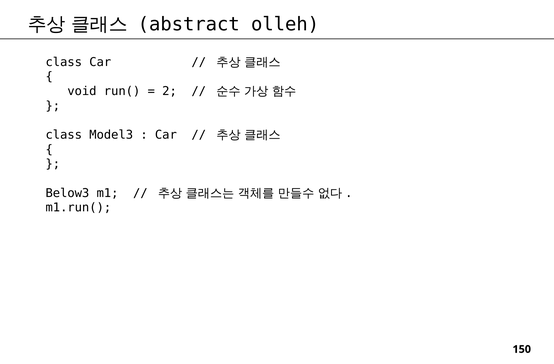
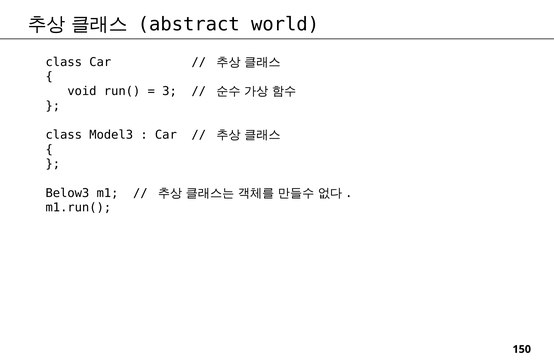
olleh: olleh -> world (285, 24)
2: 2 -> 3 (169, 91)
